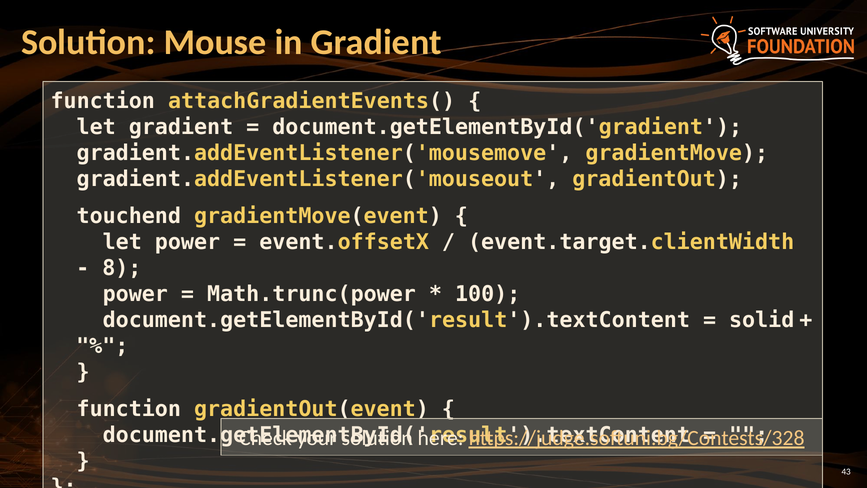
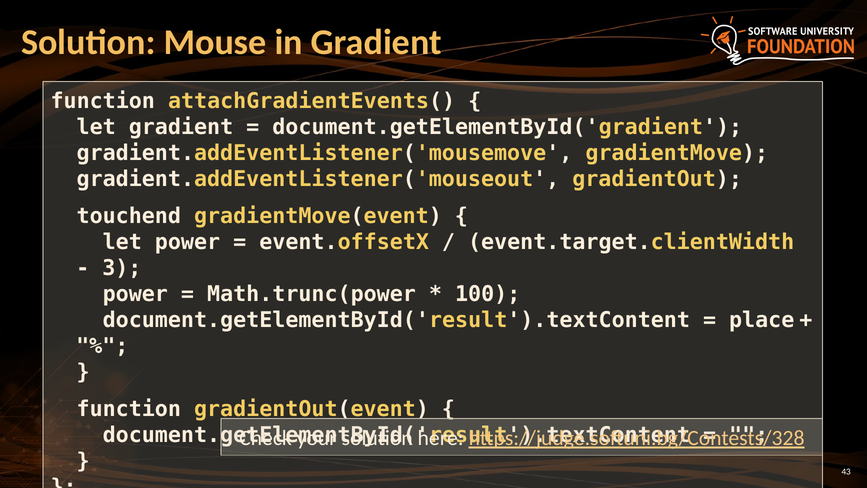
8: 8 -> 3 (122, 268)
solid: solid -> place (762, 320)
